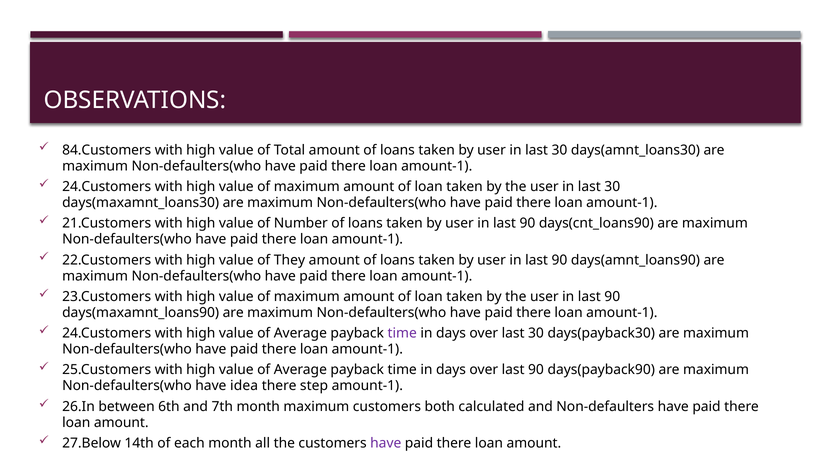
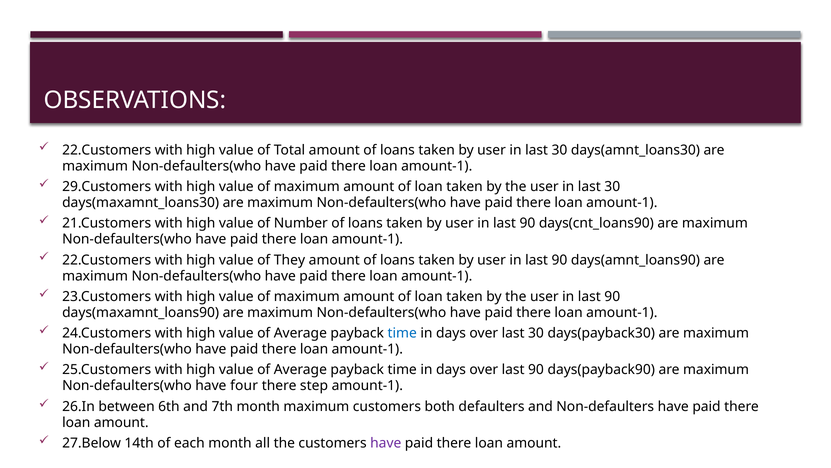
84.Customers: 84.Customers -> 22.Customers (107, 150)
24.Customers: 24.Customers -> 29.Customers (107, 186)
time colour: purple -> blue (402, 333)
idea: idea -> four (244, 386)
calculated: calculated -> defaulters (492, 406)
